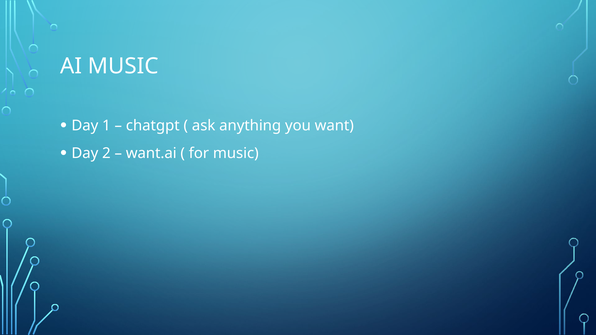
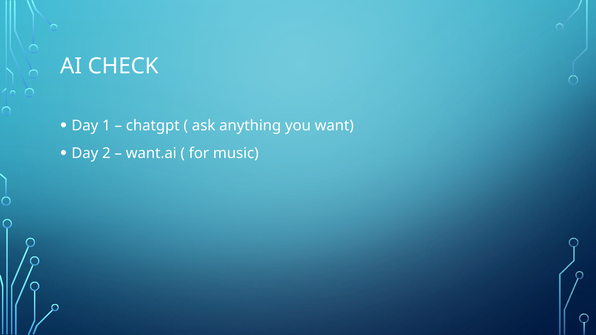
AI MUSIC: MUSIC -> CHECK (123, 66)
